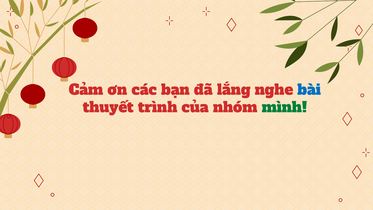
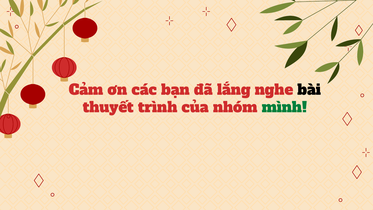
bài colour: blue -> black (309, 90)
